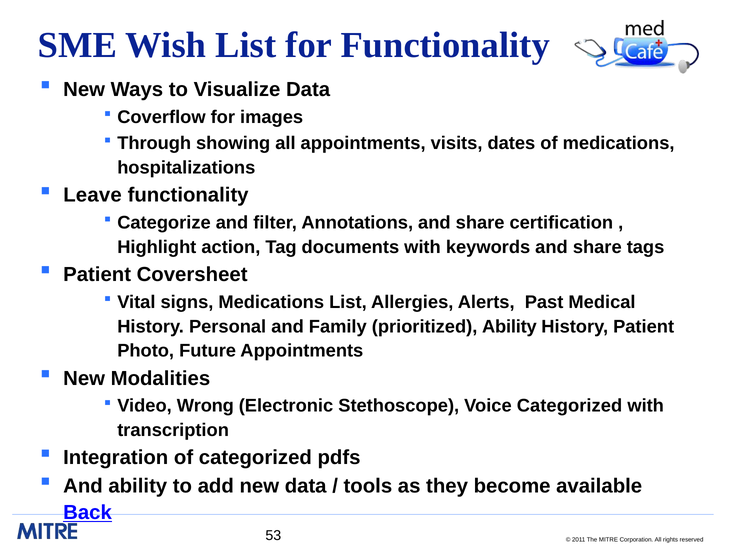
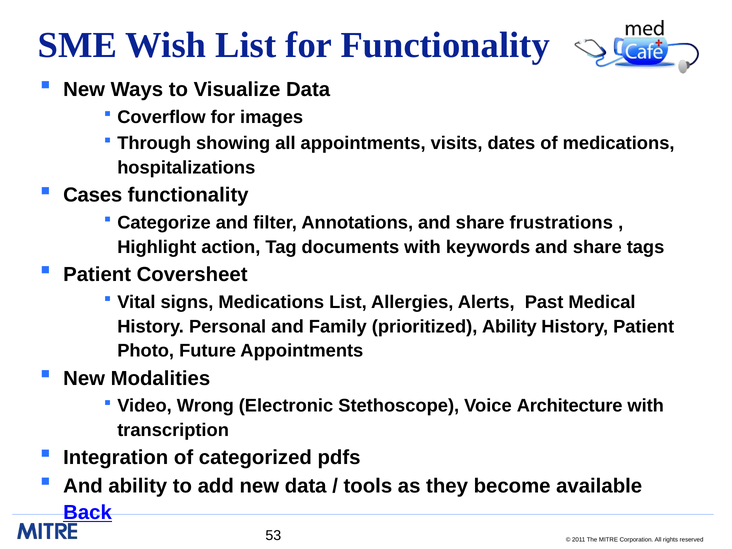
Leave: Leave -> Cases (93, 195)
certification: certification -> frustrations (561, 223)
Voice Categorized: Categorized -> Architecture (570, 406)
